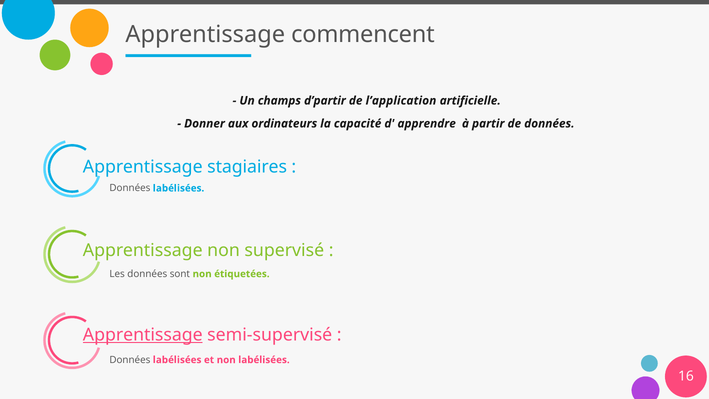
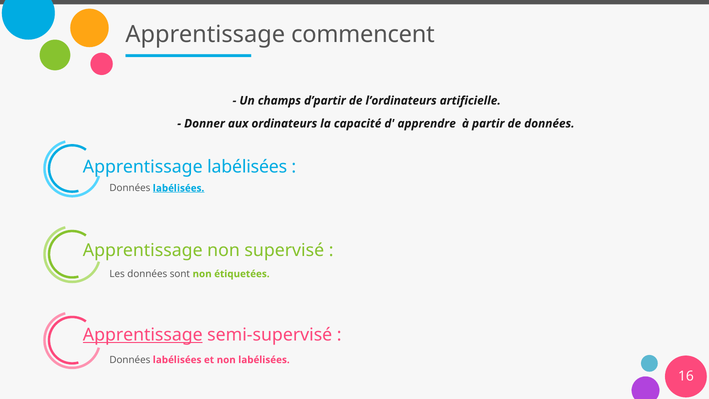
l’application: l’application -> l’ordinateurs (401, 101)
Apprentissage stagiaires: stagiaires -> labélisées (247, 167)
labélisées underline: none -> present (179, 188)
